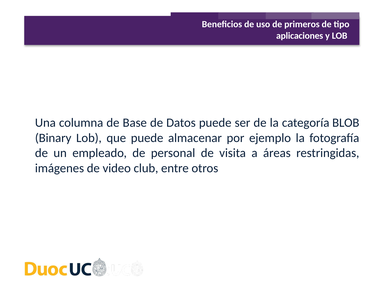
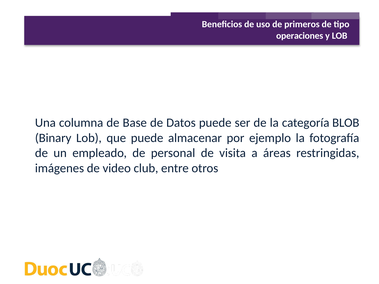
aplicaciones: aplicaciones -> operaciones (300, 36)
